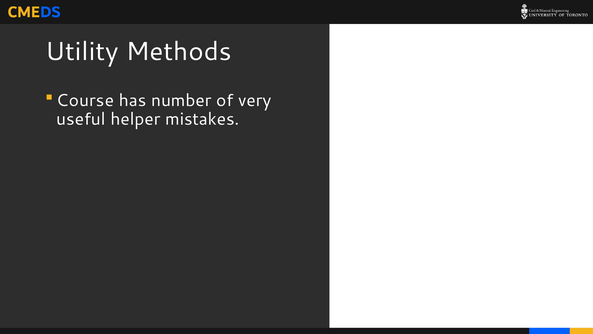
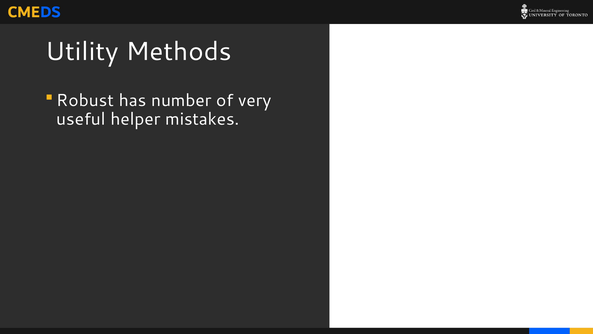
Course: Course -> Robust (85, 100)
